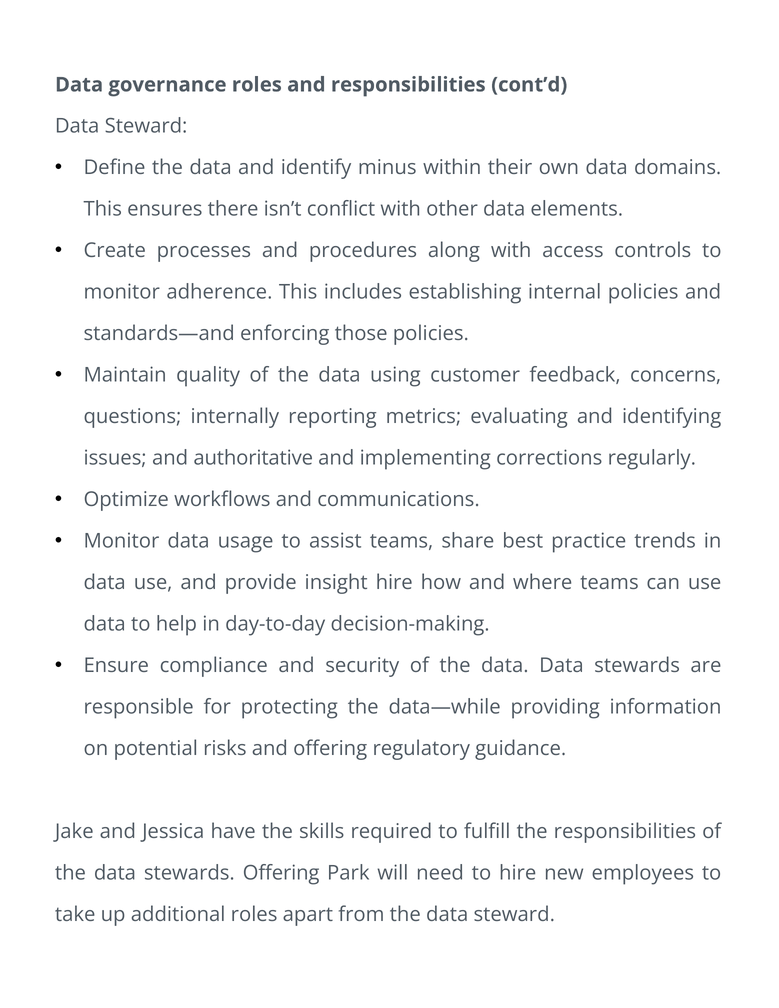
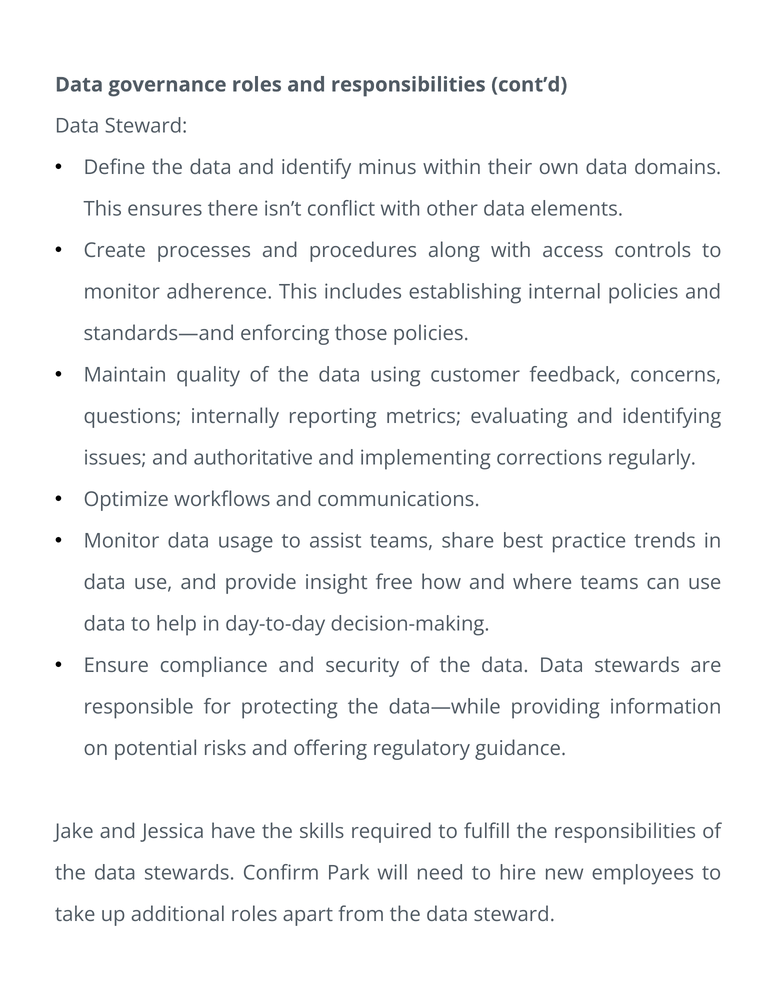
insight hire: hire -> free (394, 583)
stewards Offering: Offering -> Confirm (281, 873)
